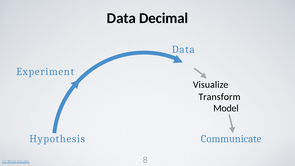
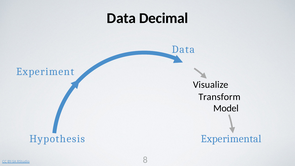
Communicate: Communicate -> Experimental (231, 139)
